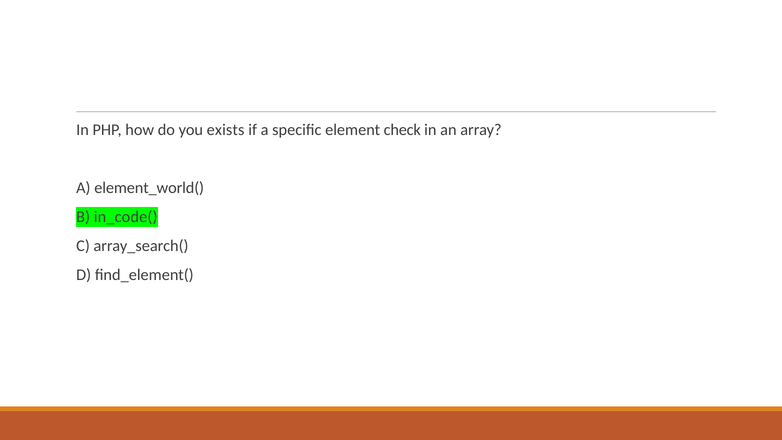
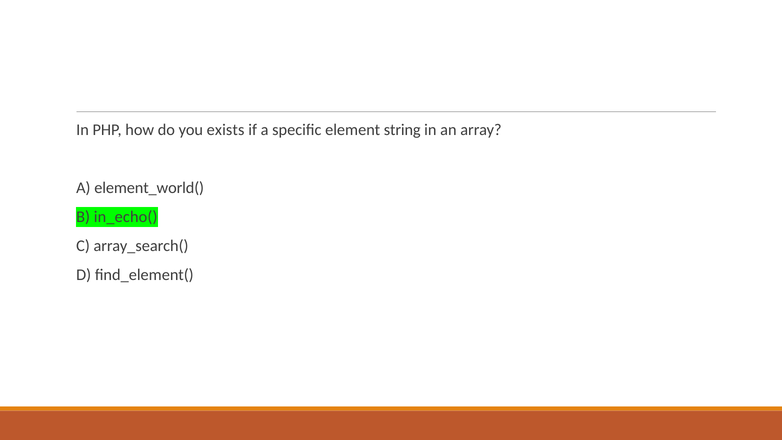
check: check -> string (402, 130)
in_code(: in_code( -> in_echo( (126, 217)
